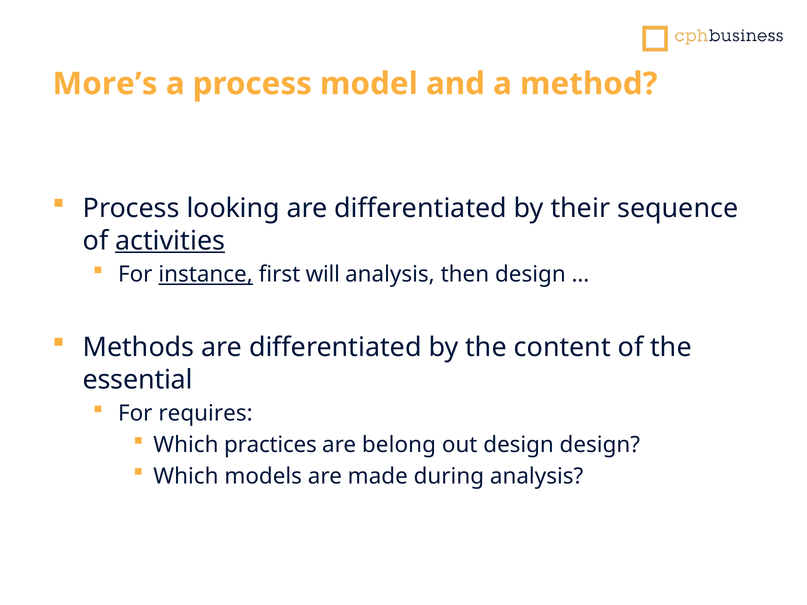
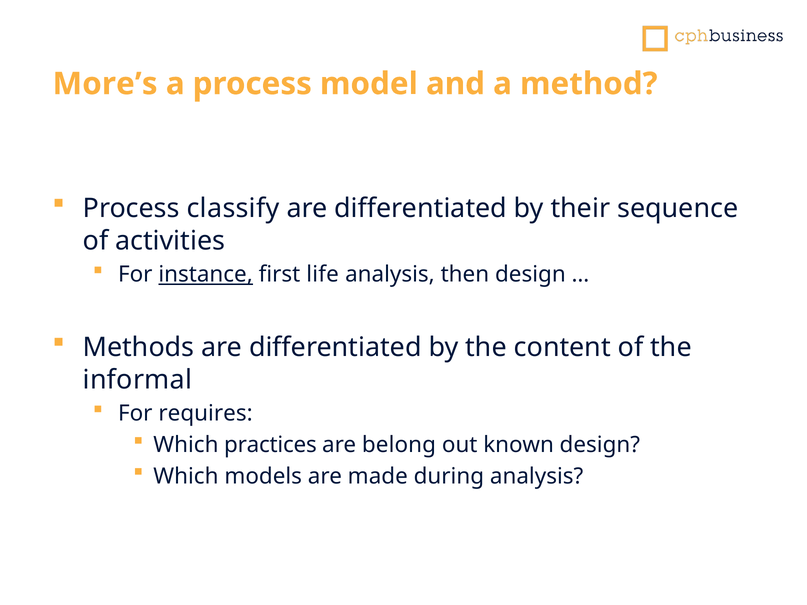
looking: looking -> classify (233, 209)
activities underline: present -> none (170, 241)
will: will -> life (323, 275)
essential: essential -> informal (138, 380)
out design: design -> known (519, 445)
